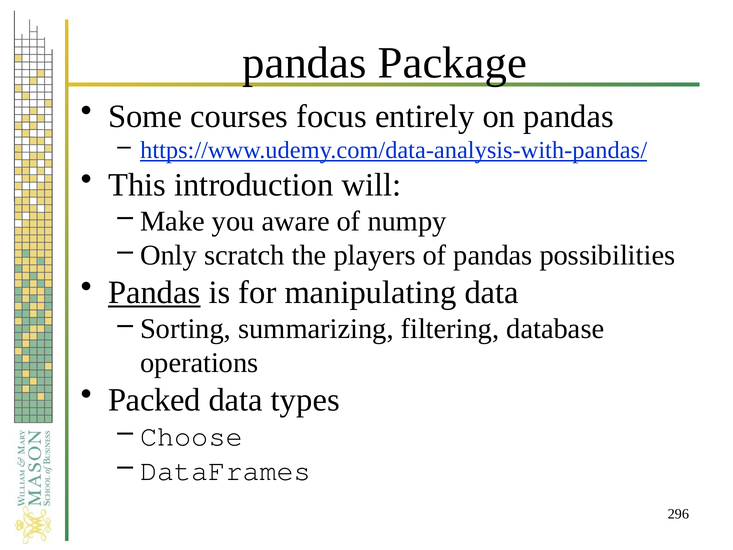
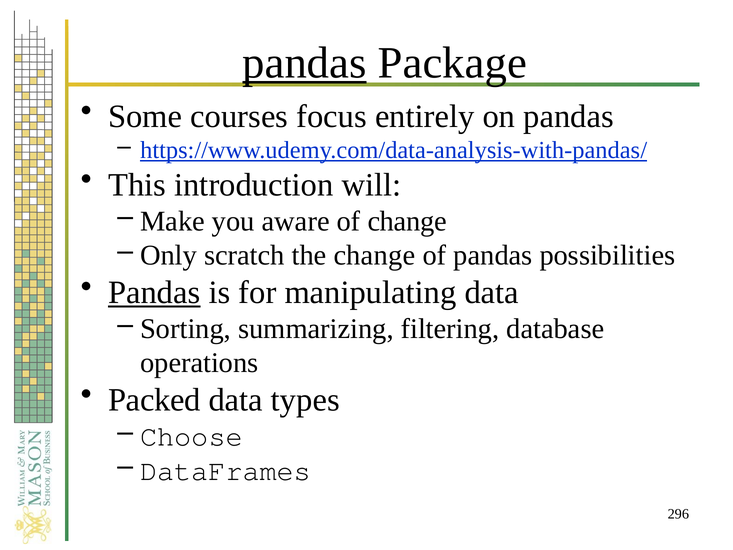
pandas underline: none -> present (304, 63)
of numpy: numpy -> change (407, 221)
the players: players -> change (374, 255)
